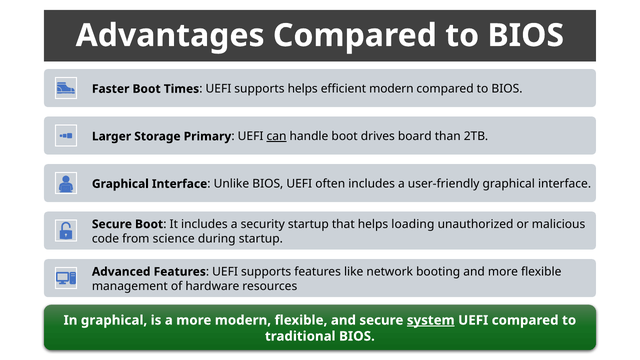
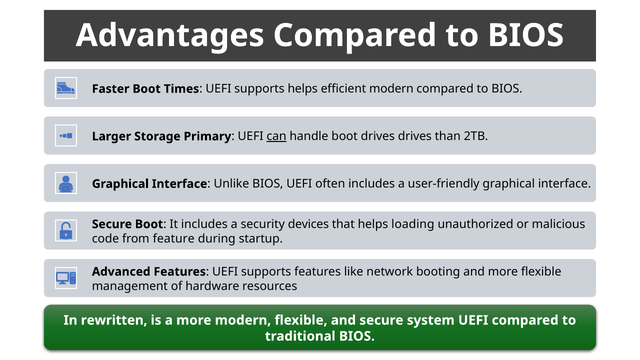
drives board: board -> drives (415, 136)
security startup: startup -> devices (308, 224)
science: science -> feature (174, 239)
In graphical: graphical -> rewritten (114, 320)
system underline: present -> none (431, 320)
